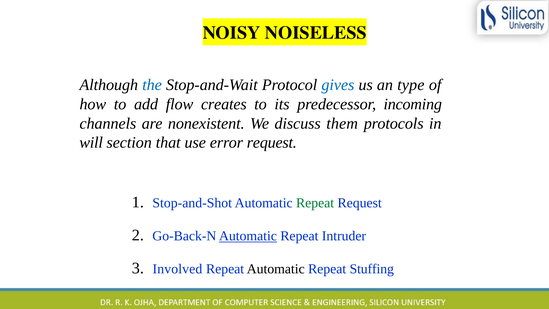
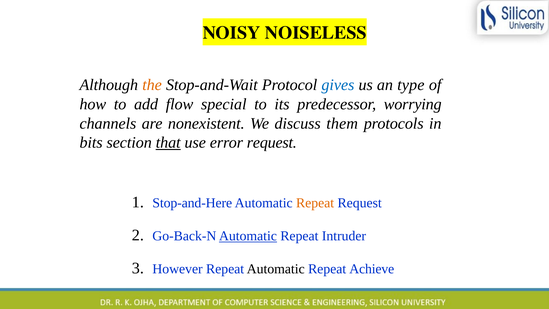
the colour: blue -> orange (152, 85)
creates: creates -> special (224, 104)
incoming: incoming -> worrying (413, 104)
will: will -> bits (91, 143)
that underline: none -> present (168, 143)
Stop-and-Shot: Stop-and-Shot -> Stop-and-Here (192, 203)
Repeat colour: green -> orange (315, 203)
Involved: Involved -> However (178, 269)
Stuffing: Stuffing -> Achieve (372, 269)
